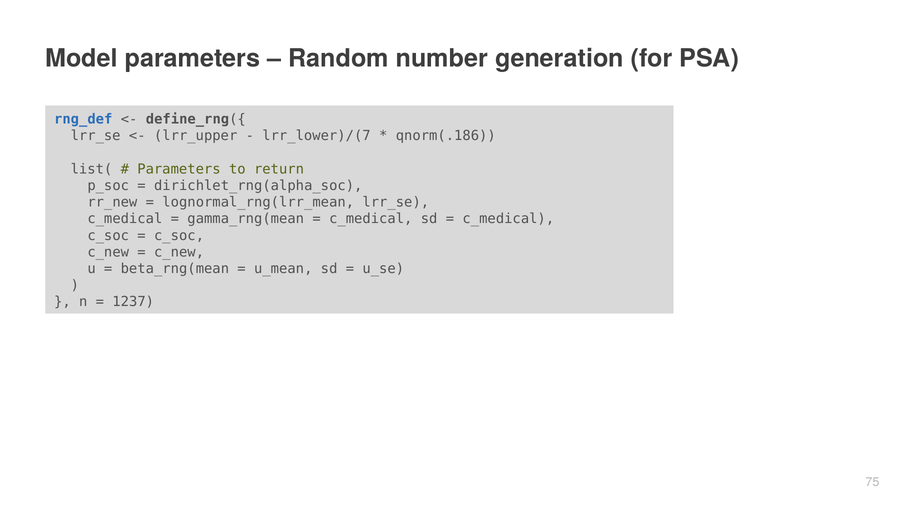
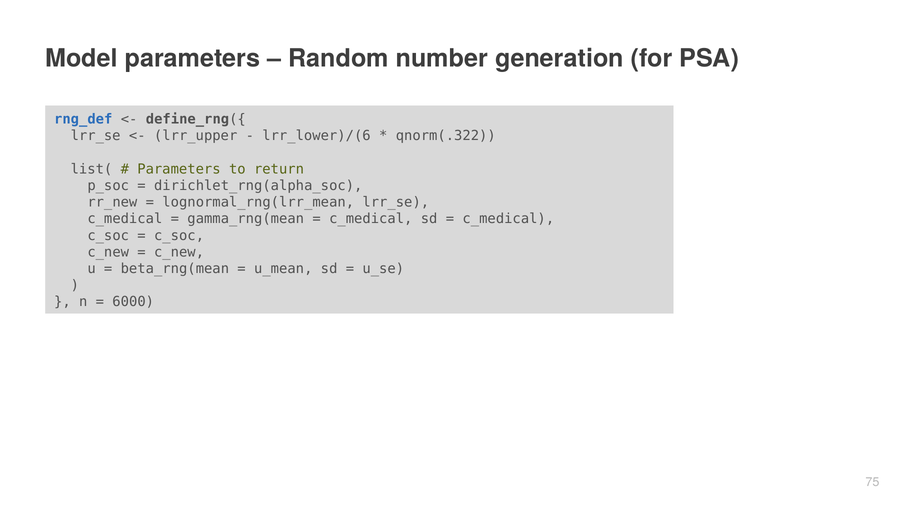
lrr_lower)/(7: lrr_lower)/(7 -> lrr_lower)/(6 (316, 136)
qnorm(.186: qnorm(.186 -> qnorm(.322 (446, 136)
1237: 1237 -> 6000 (133, 302)
